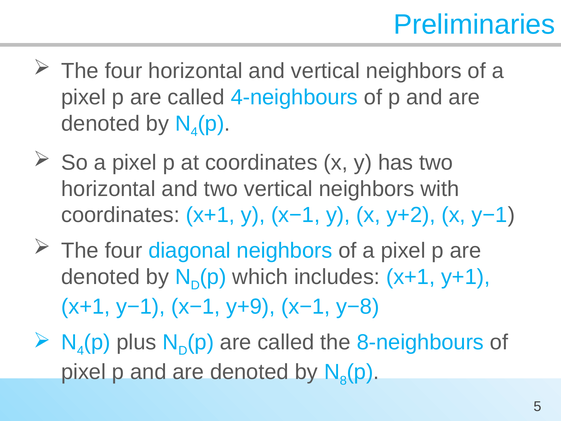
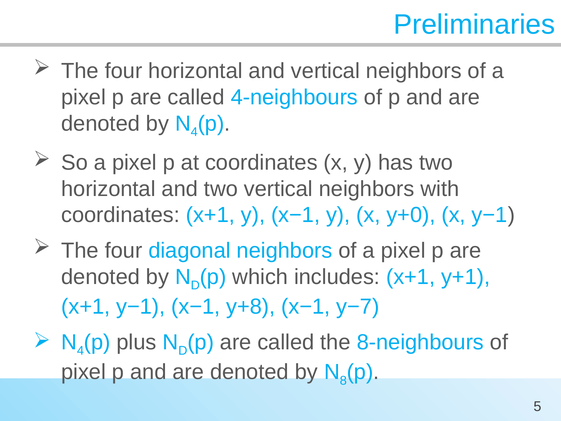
y+2: y+2 -> y+0 (411, 215)
y+9: y+9 -> y+8 (251, 306)
y−8: y−8 -> y−7 (358, 306)
